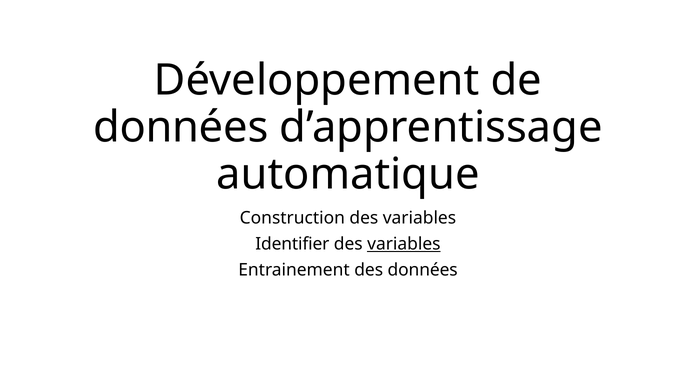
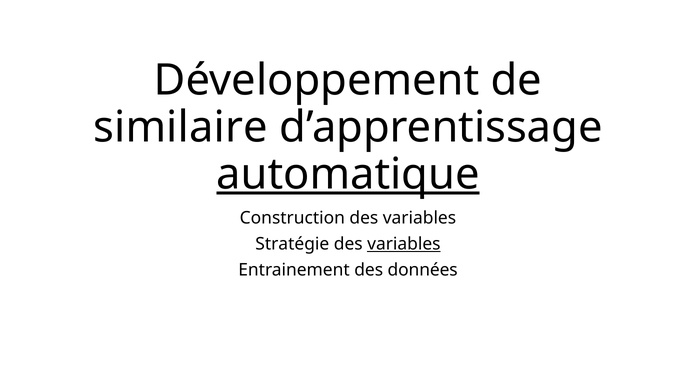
données: données -> similaire (181, 127)
automatique underline: none -> present (348, 174)
Identifier: Identifier -> Stratégie (292, 244)
